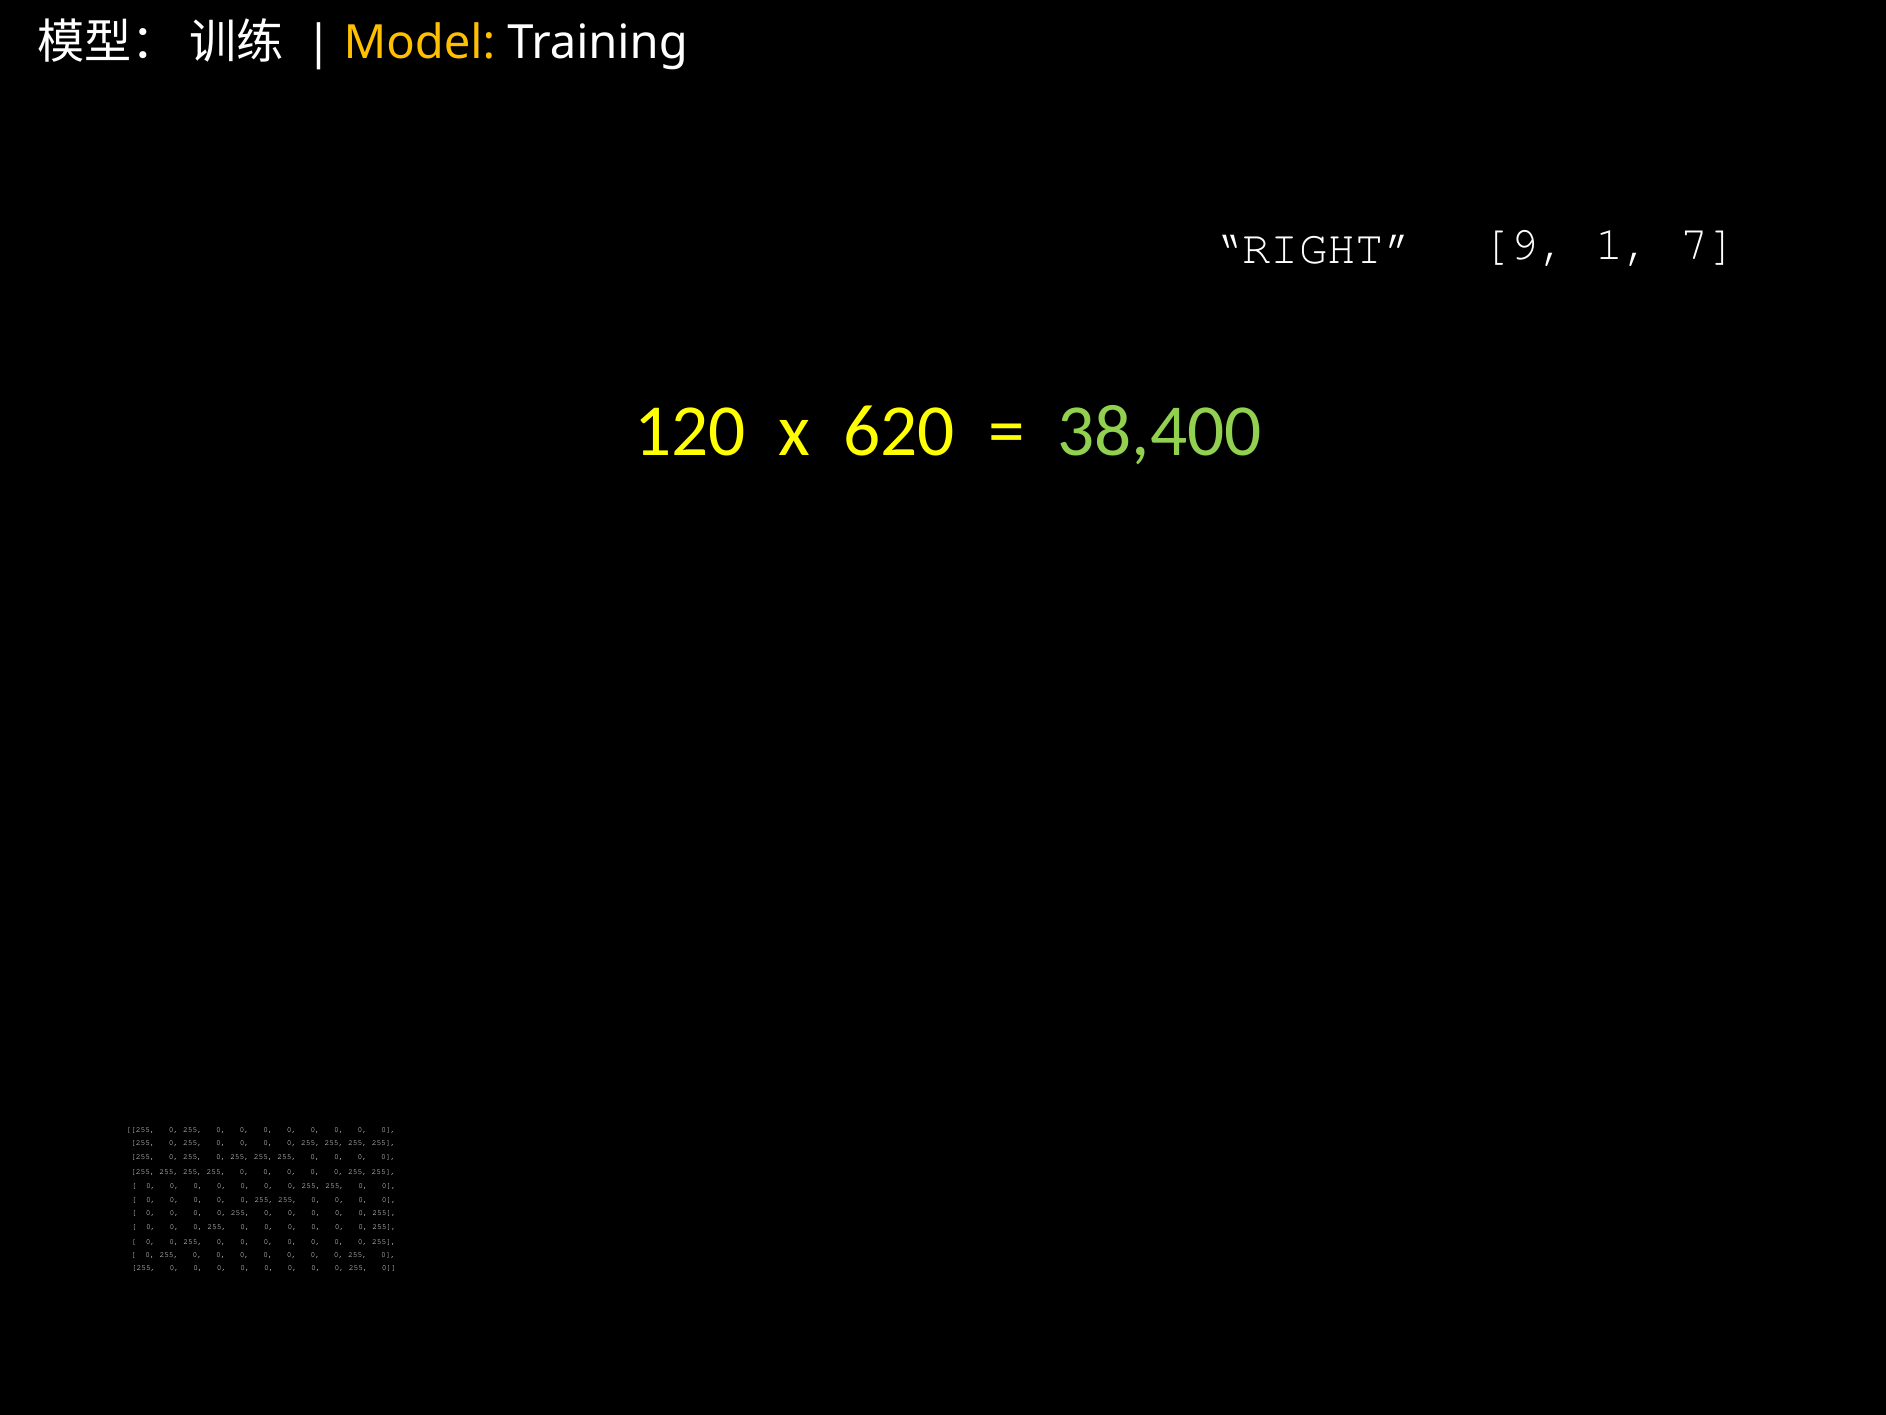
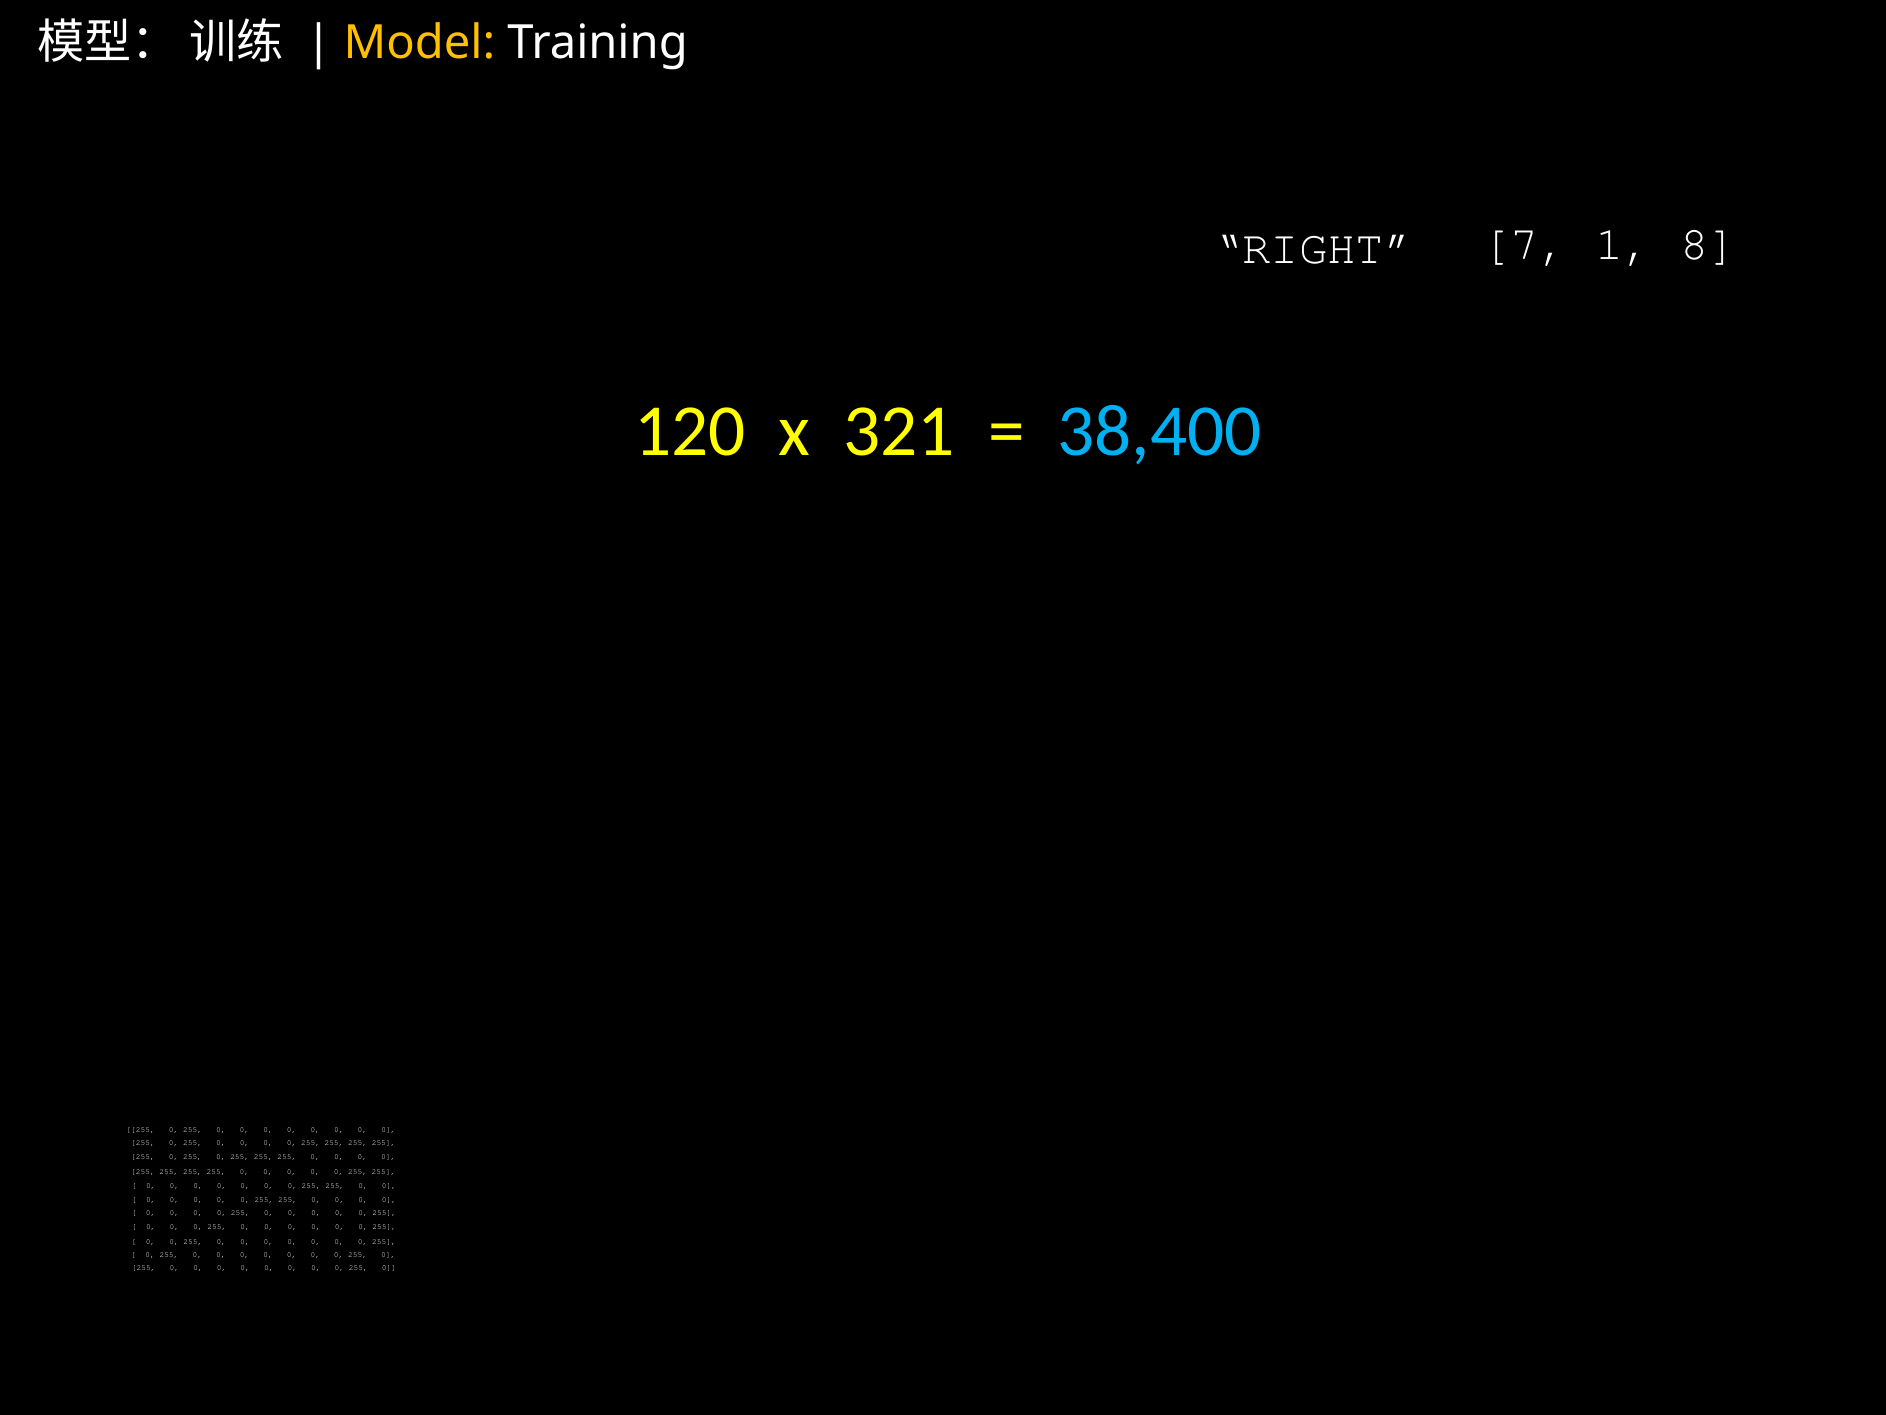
9: 9 -> 7 (1525, 243)
7: 7 -> 8 (1709, 243)
620: 620 -> 321 (899, 432)
38,400 colour: light green -> light blue (1160, 432)
